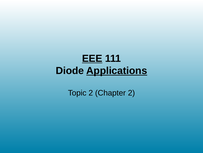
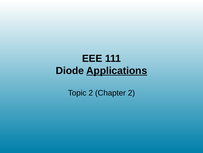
EEE underline: present -> none (92, 58)
